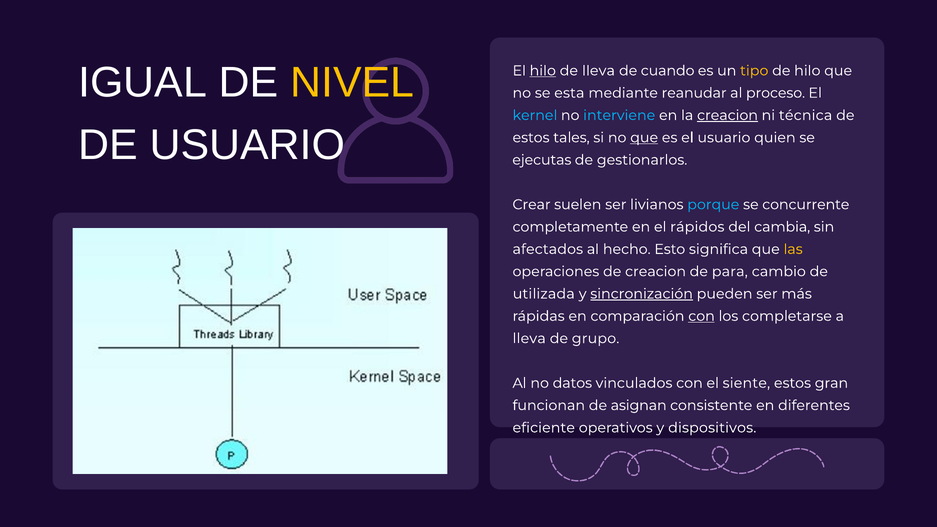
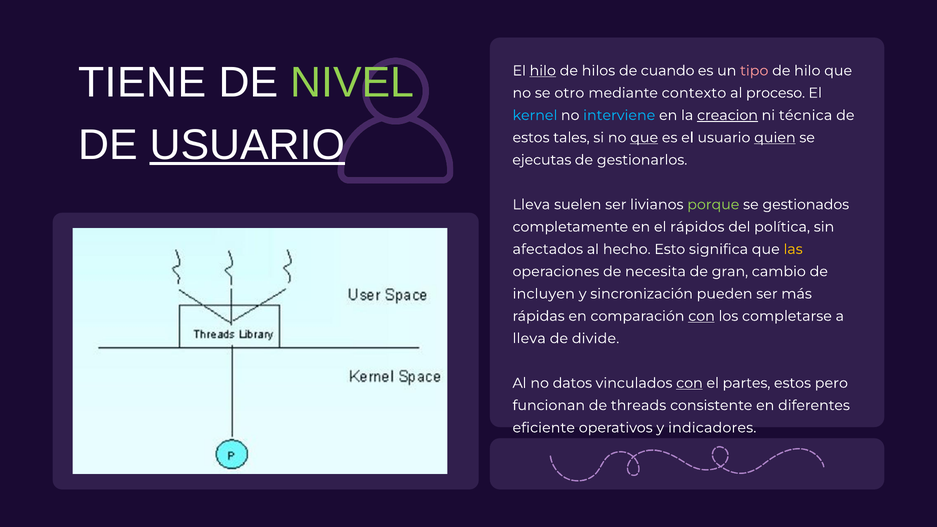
IGUAL: IGUAL -> TIENE (142, 83)
NIVEL colour: yellow -> light green (352, 83)
de lleva: lleva -> hilos (598, 71)
tipo colour: yellow -> pink (754, 71)
esta: esta -> otro (569, 93)
reanudar: reanudar -> contexto (694, 93)
USUARIO underline: none -> present (247, 145)
quien underline: none -> present (775, 138)
Crear: Crear -> Lleva (531, 205)
porque colour: light blue -> light green (713, 205)
concurrente: concurrente -> gestionados (806, 205)
cambia: cambia -> política (782, 227)
de creacion: creacion -> necesita (655, 272)
para: para -> gran (730, 272)
utilizada: utilizada -> incluyen (544, 294)
sincronización underline: present -> none (642, 294)
grupo: grupo -> divide (596, 338)
con underline: none -> present (689, 383)
siente: siente -> partes (746, 383)
gran: gran -> pero (831, 383)
asignan: asignan -> threads (639, 405)
dispositivos: dispositivos -> indicadores (712, 428)
